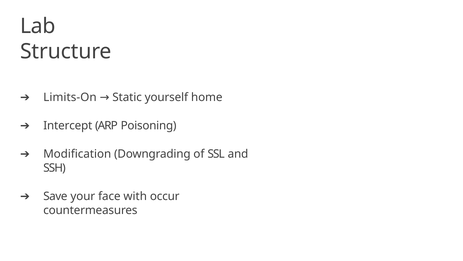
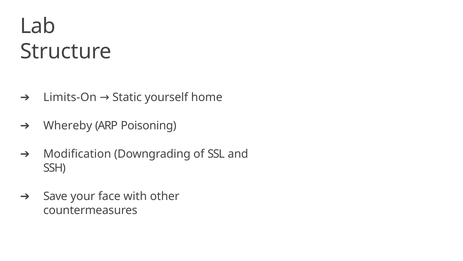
Intercept: Intercept -> Whereby (68, 125)
occur: occur -> other (165, 196)
